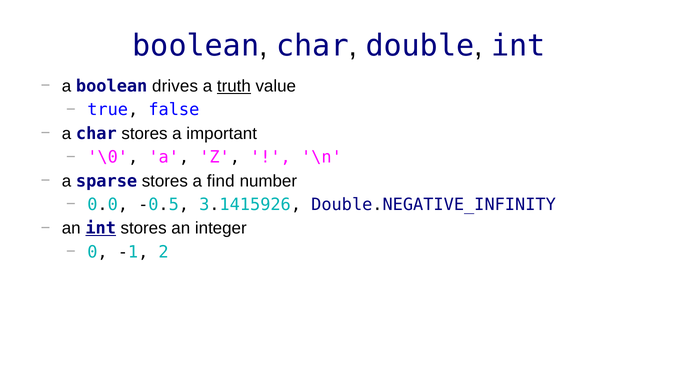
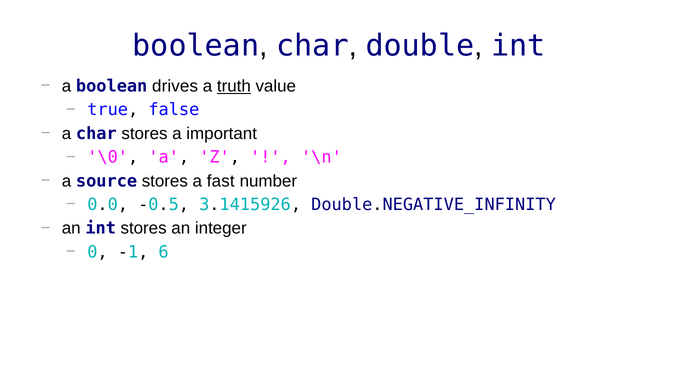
sparse: sparse -> source (107, 181)
find: find -> fast (221, 181)
int underline: present -> none (101, 229)
2: 2 -> 6 (164, 252)
